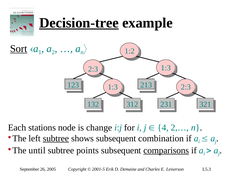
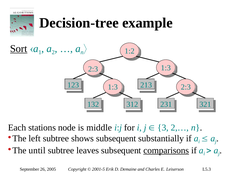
Decision-tree underline: present -> none (79, 23)
change: change -> middle (99, 127)
4: 4 -> 3 (163, 127)
subtree underline: present -> none (56, 138)
combination: combination -> substantially (161, 138)
points: points -> leaves (88, 150)
